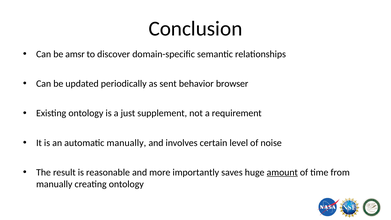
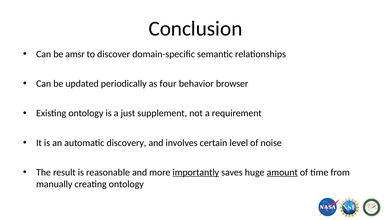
sent: sent -> four (168, 84)
automatic manually: manually -> discovery (126, 143)
importantly underline: none -> present (196, 172)
